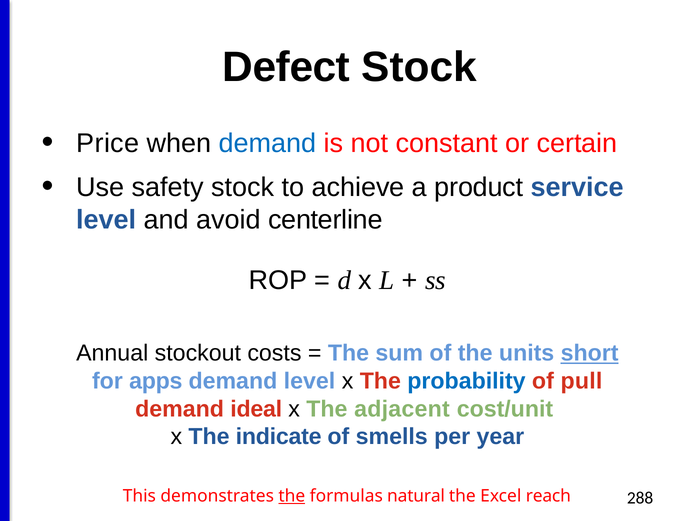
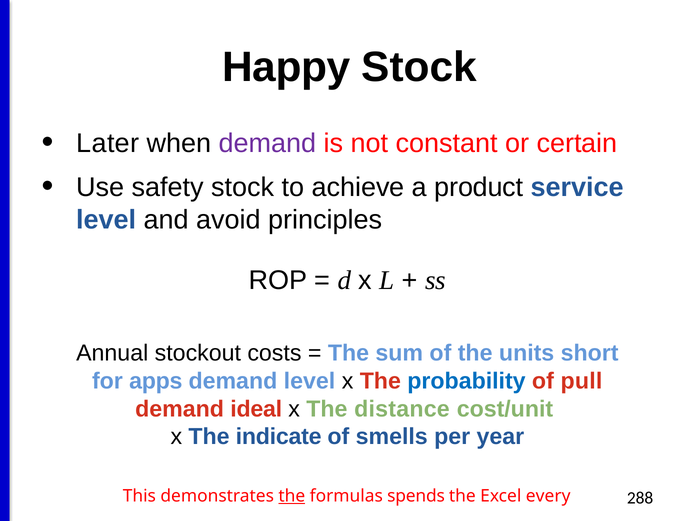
Defect: Defect -> Happy (286, 67)
Price: Price -> Later (108, 143)
demand colour: blue -> purple (268, 143)
centerline: centerline -> principles (325, 220)
short underline: present -> none (590, 354)
adjacent: adjacent -> distance (402, 409)
natural: natural -> spends (416, 496)
reach: reach -> every (548, 496)
